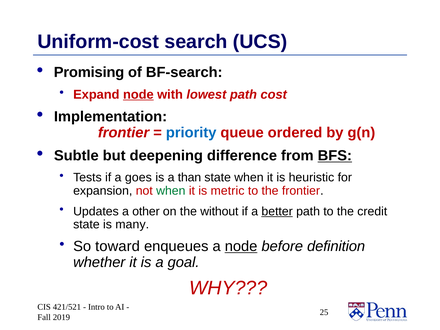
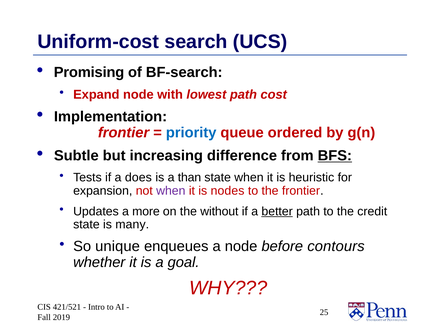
node underline: present -> none (138, 95)
deepening: deepening -> increasing (166, 156)
goes: goes -> does (138, 178)
when colour: green -> purple (171, 191)
metric: metric -> nodes (228, 191)
other: other -> more (146, 211)
toward: toward -> unique (118, 246)
node underline: present -> none (241, 246)
definition: definition -> contours (336, 246)
